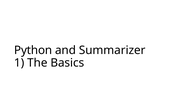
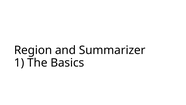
Python: Python -> Region (33, 50)
